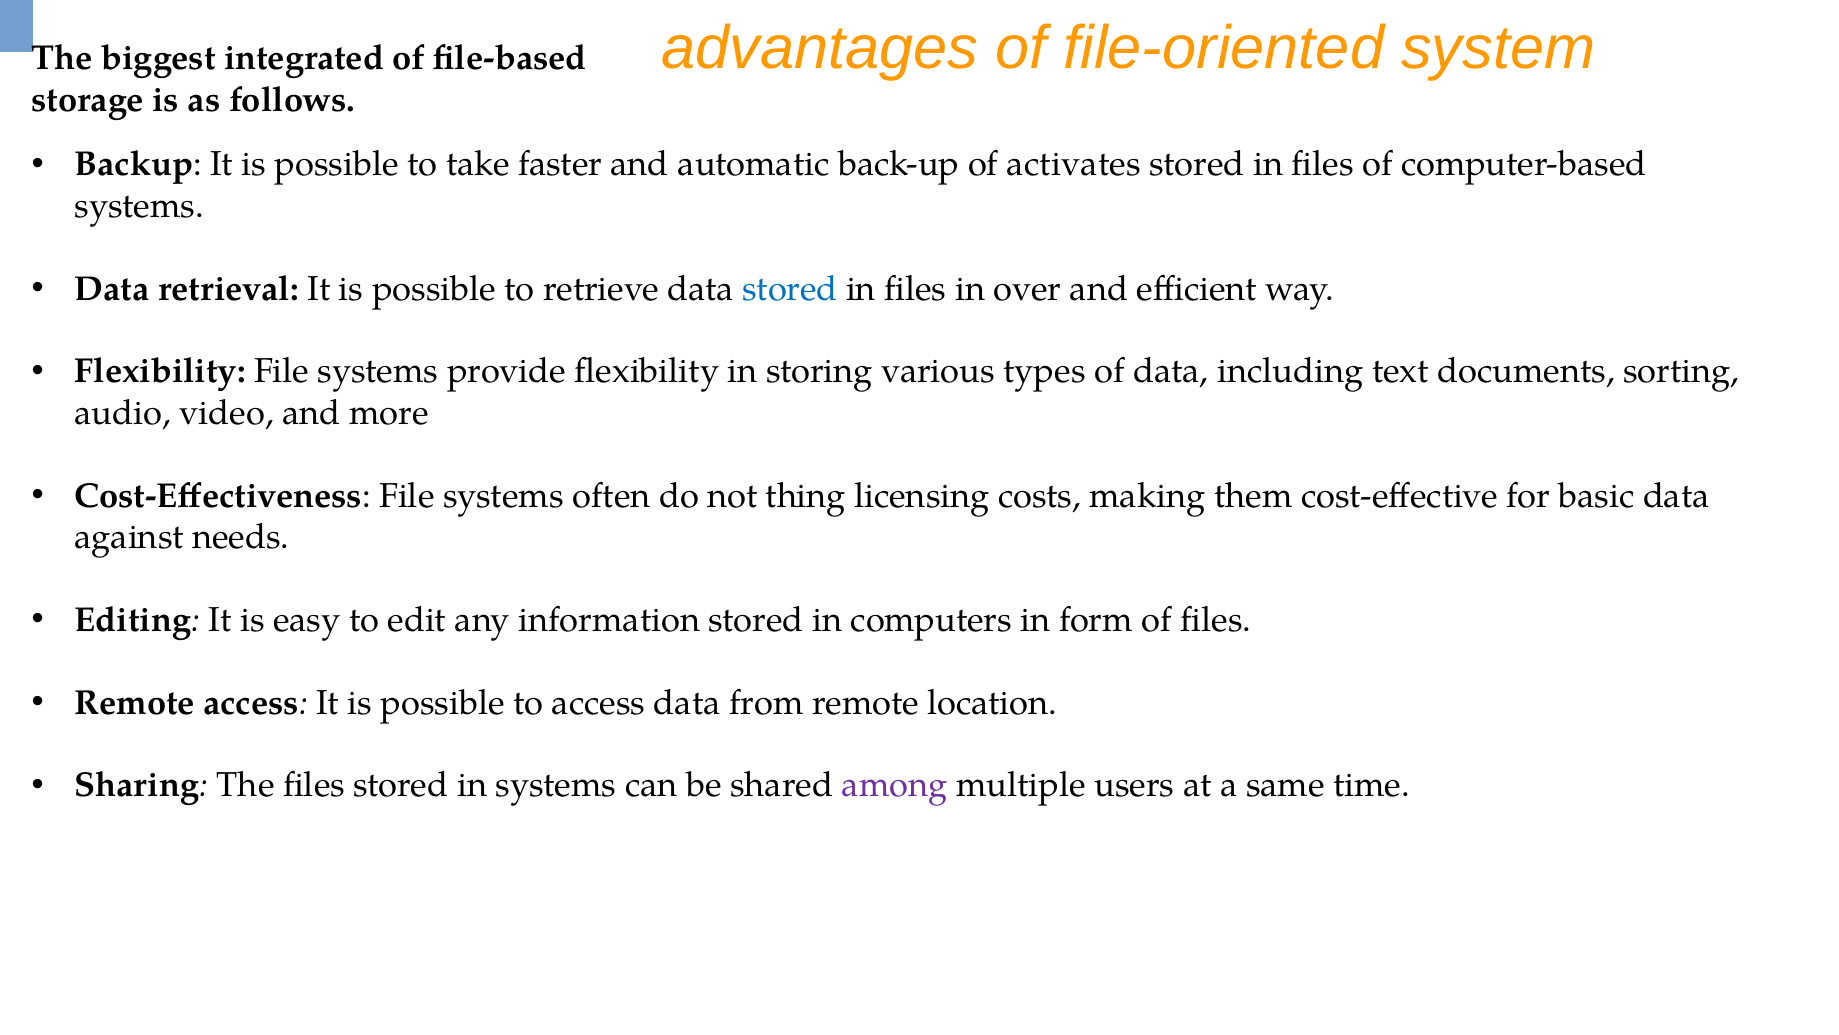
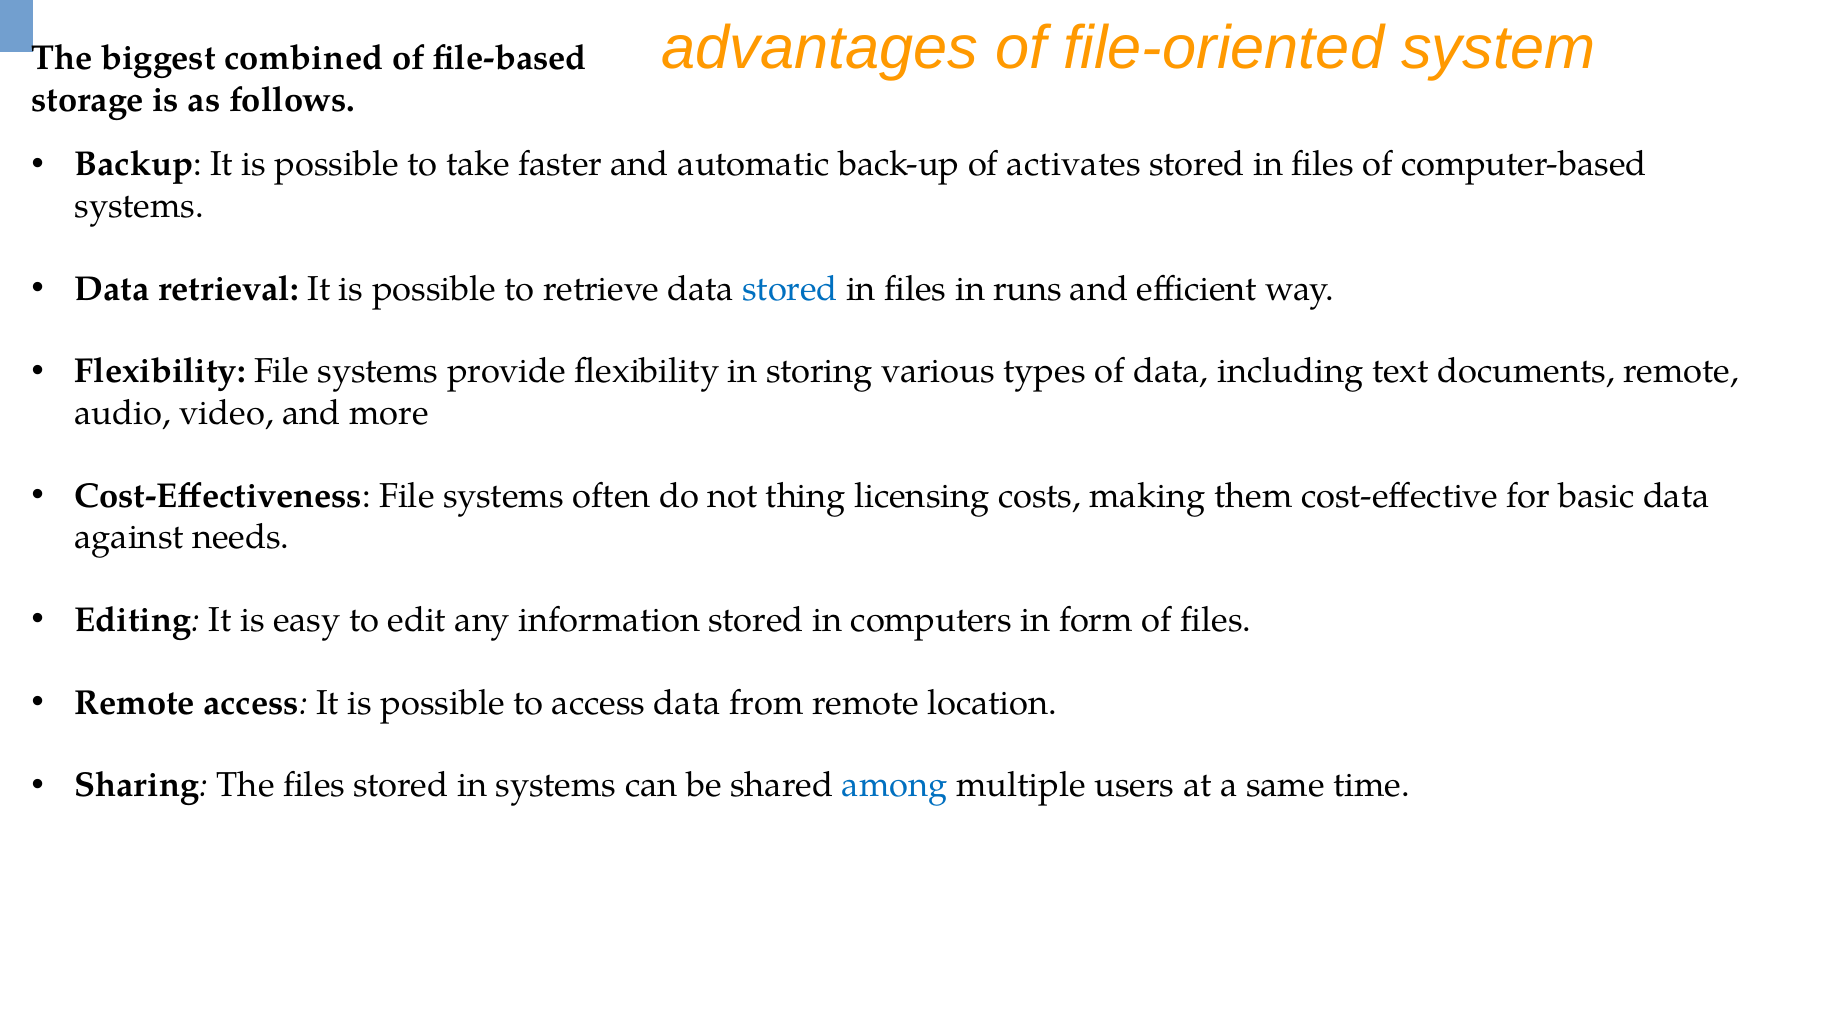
integrated: integrated -> combined (304, 58)
over: over -> runs (1028, 289)
documents sorting: sorting -> remote (1681, 371)
among colour: purple -> blue (895, 785)
